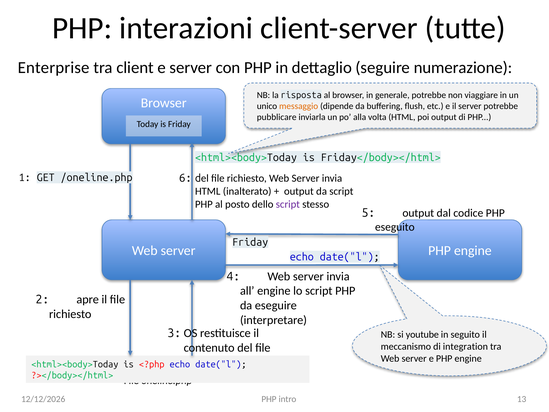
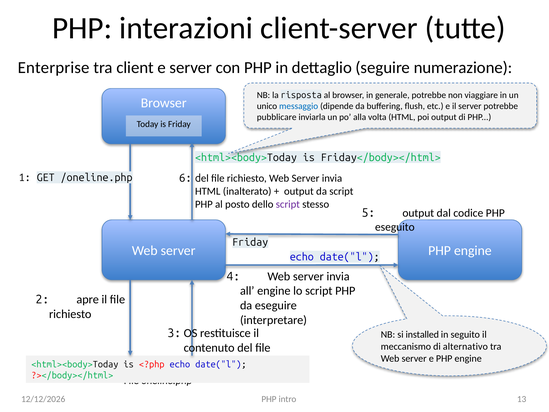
messaggio colour: orange -> blue (299, 106)
youtube: youtube -> installed (422, 334)
integration: integration -> alternativo (465, 346)
